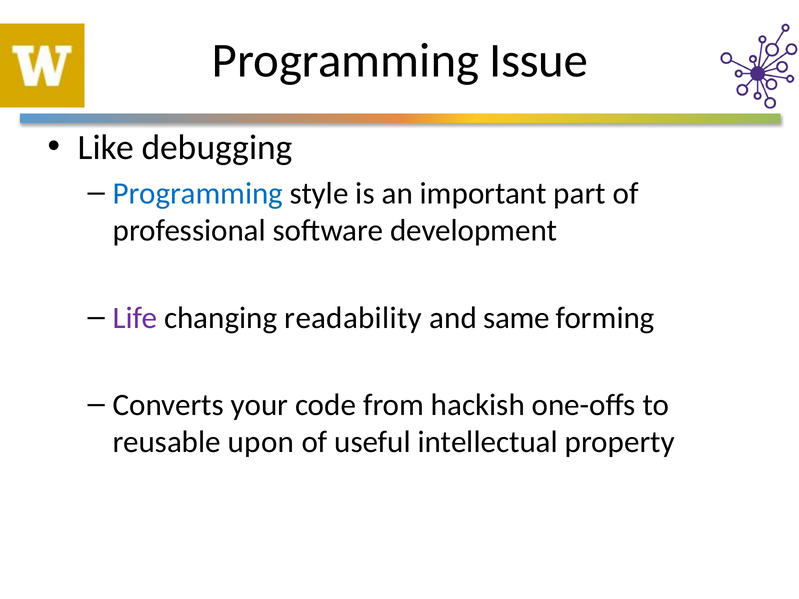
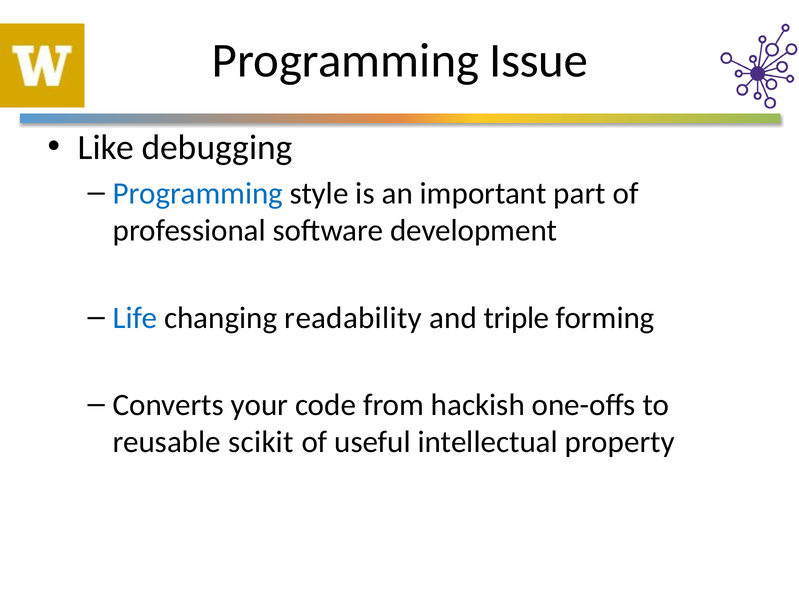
Life colour: purple -> blue (135, 318)
same: same -> triple (517, 318)
upon: upon -> scikit (261, 442)
